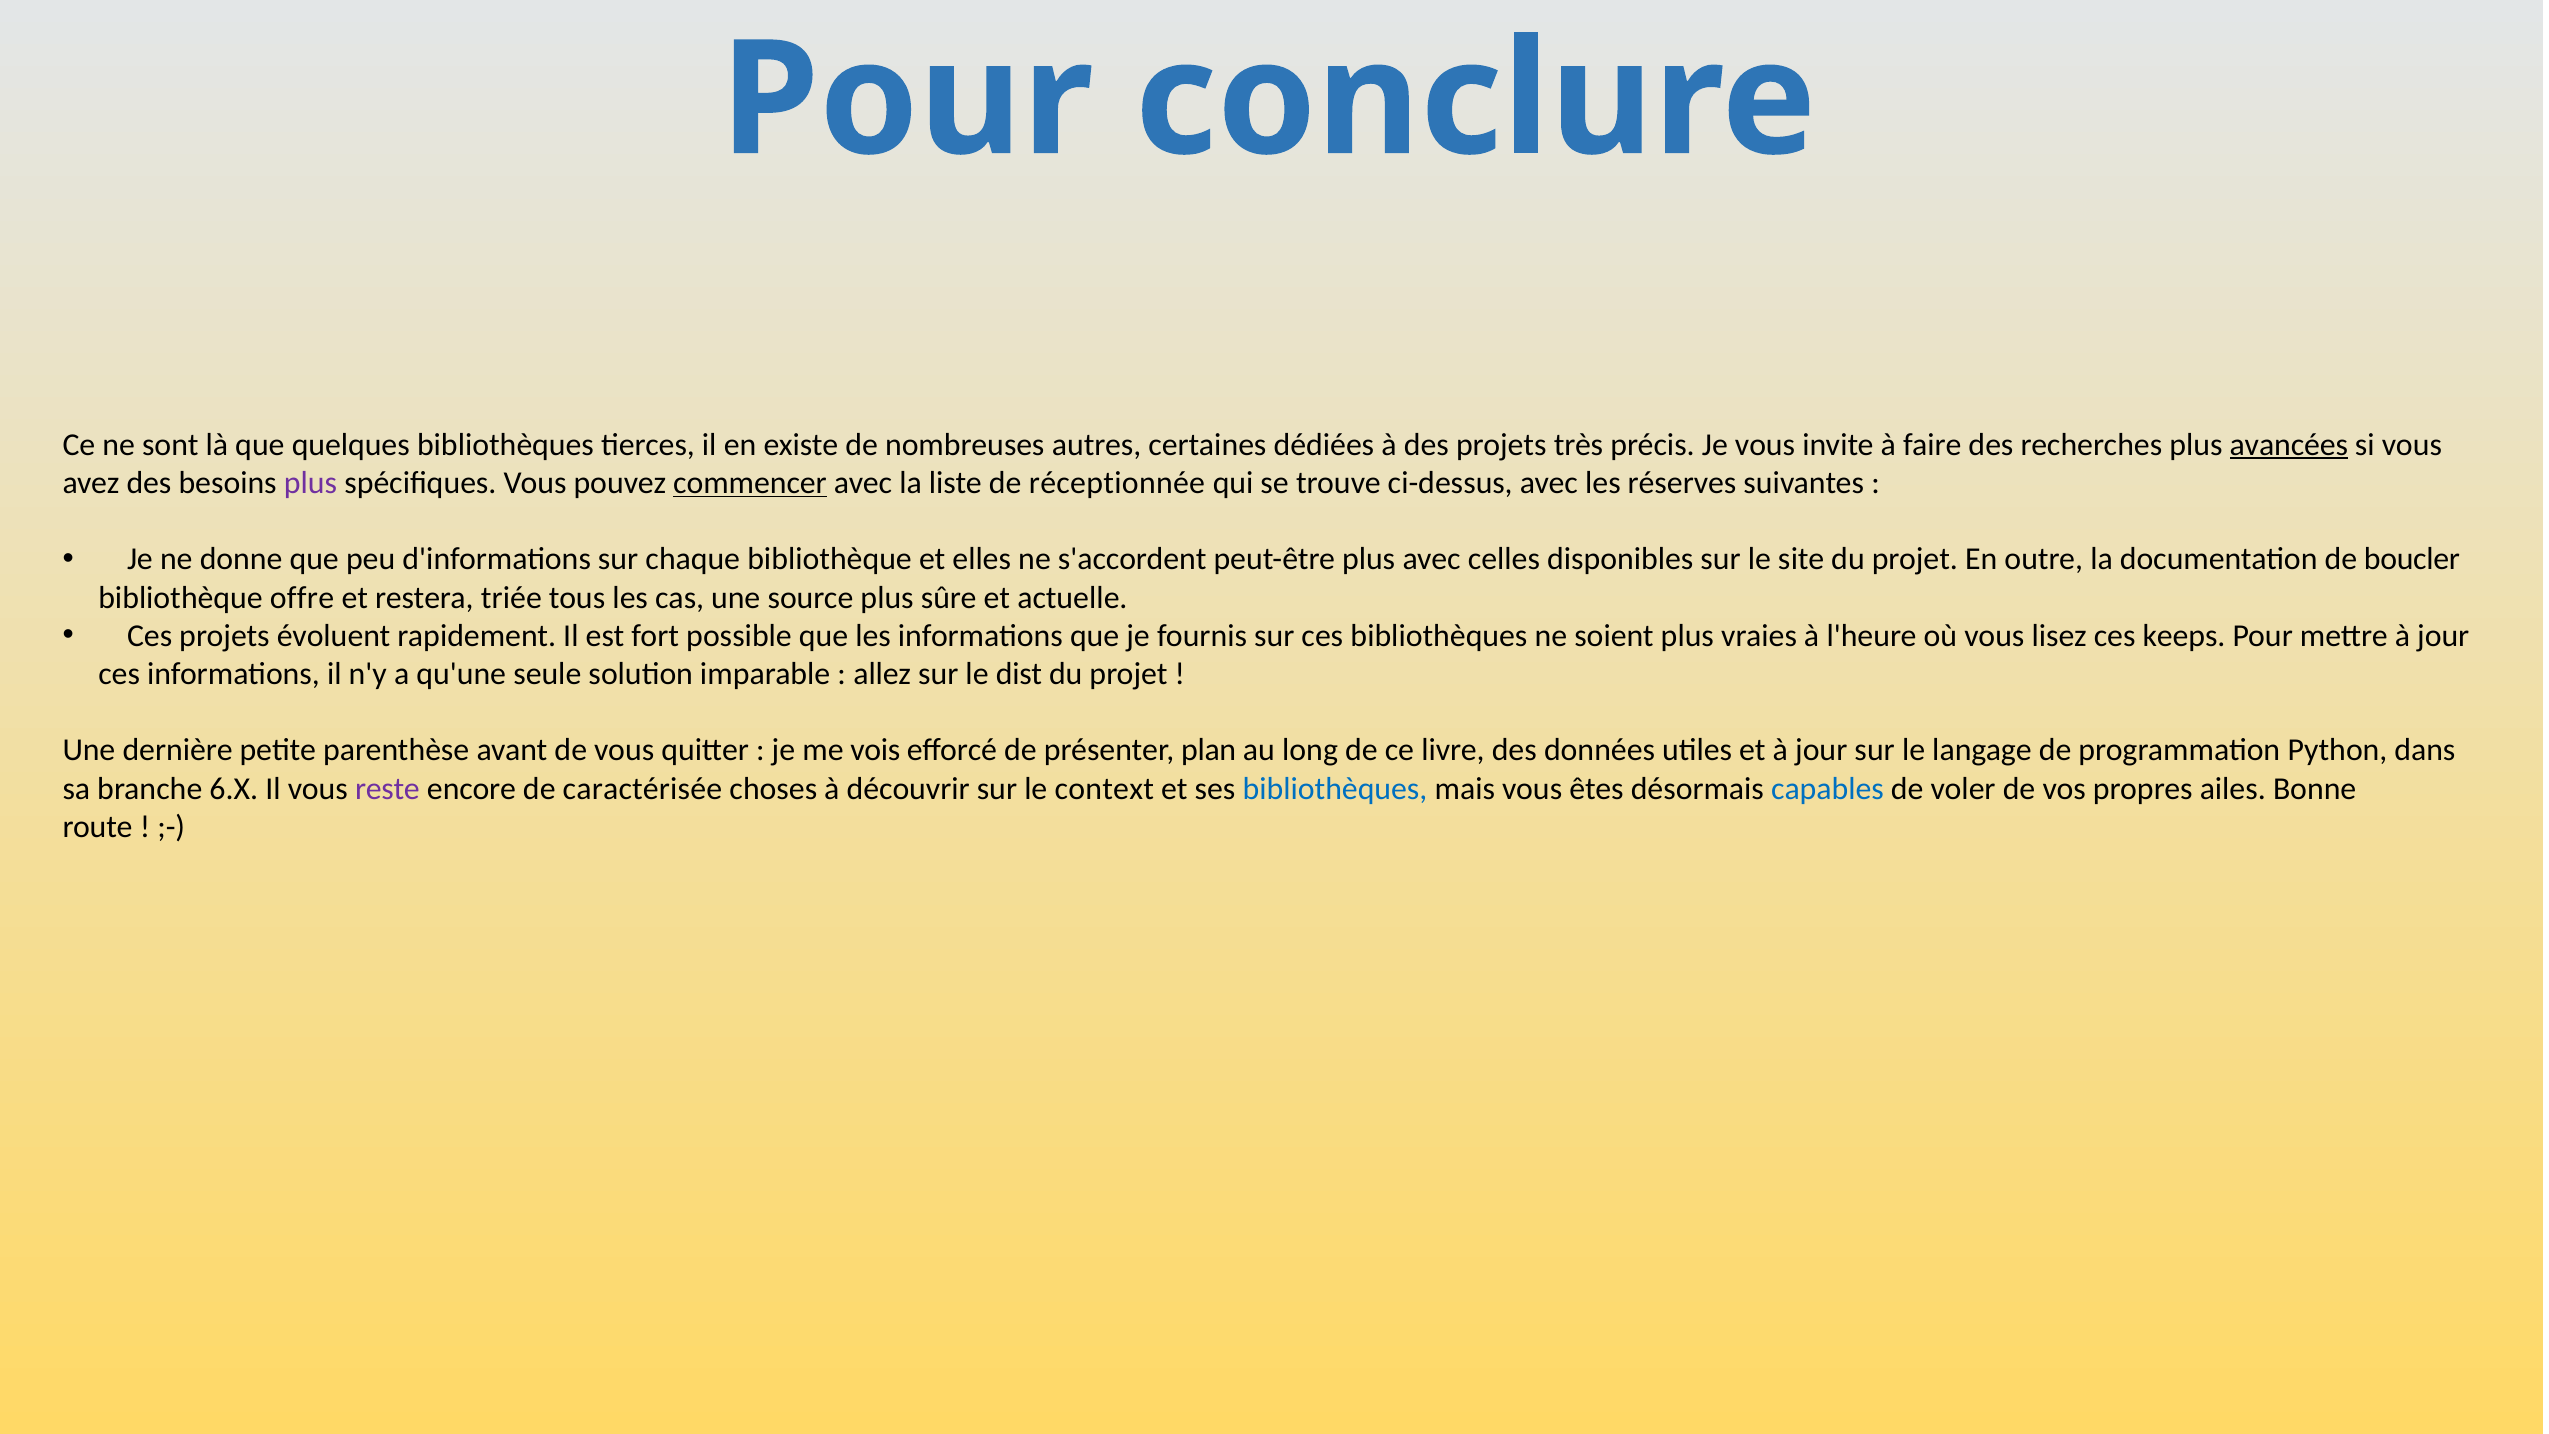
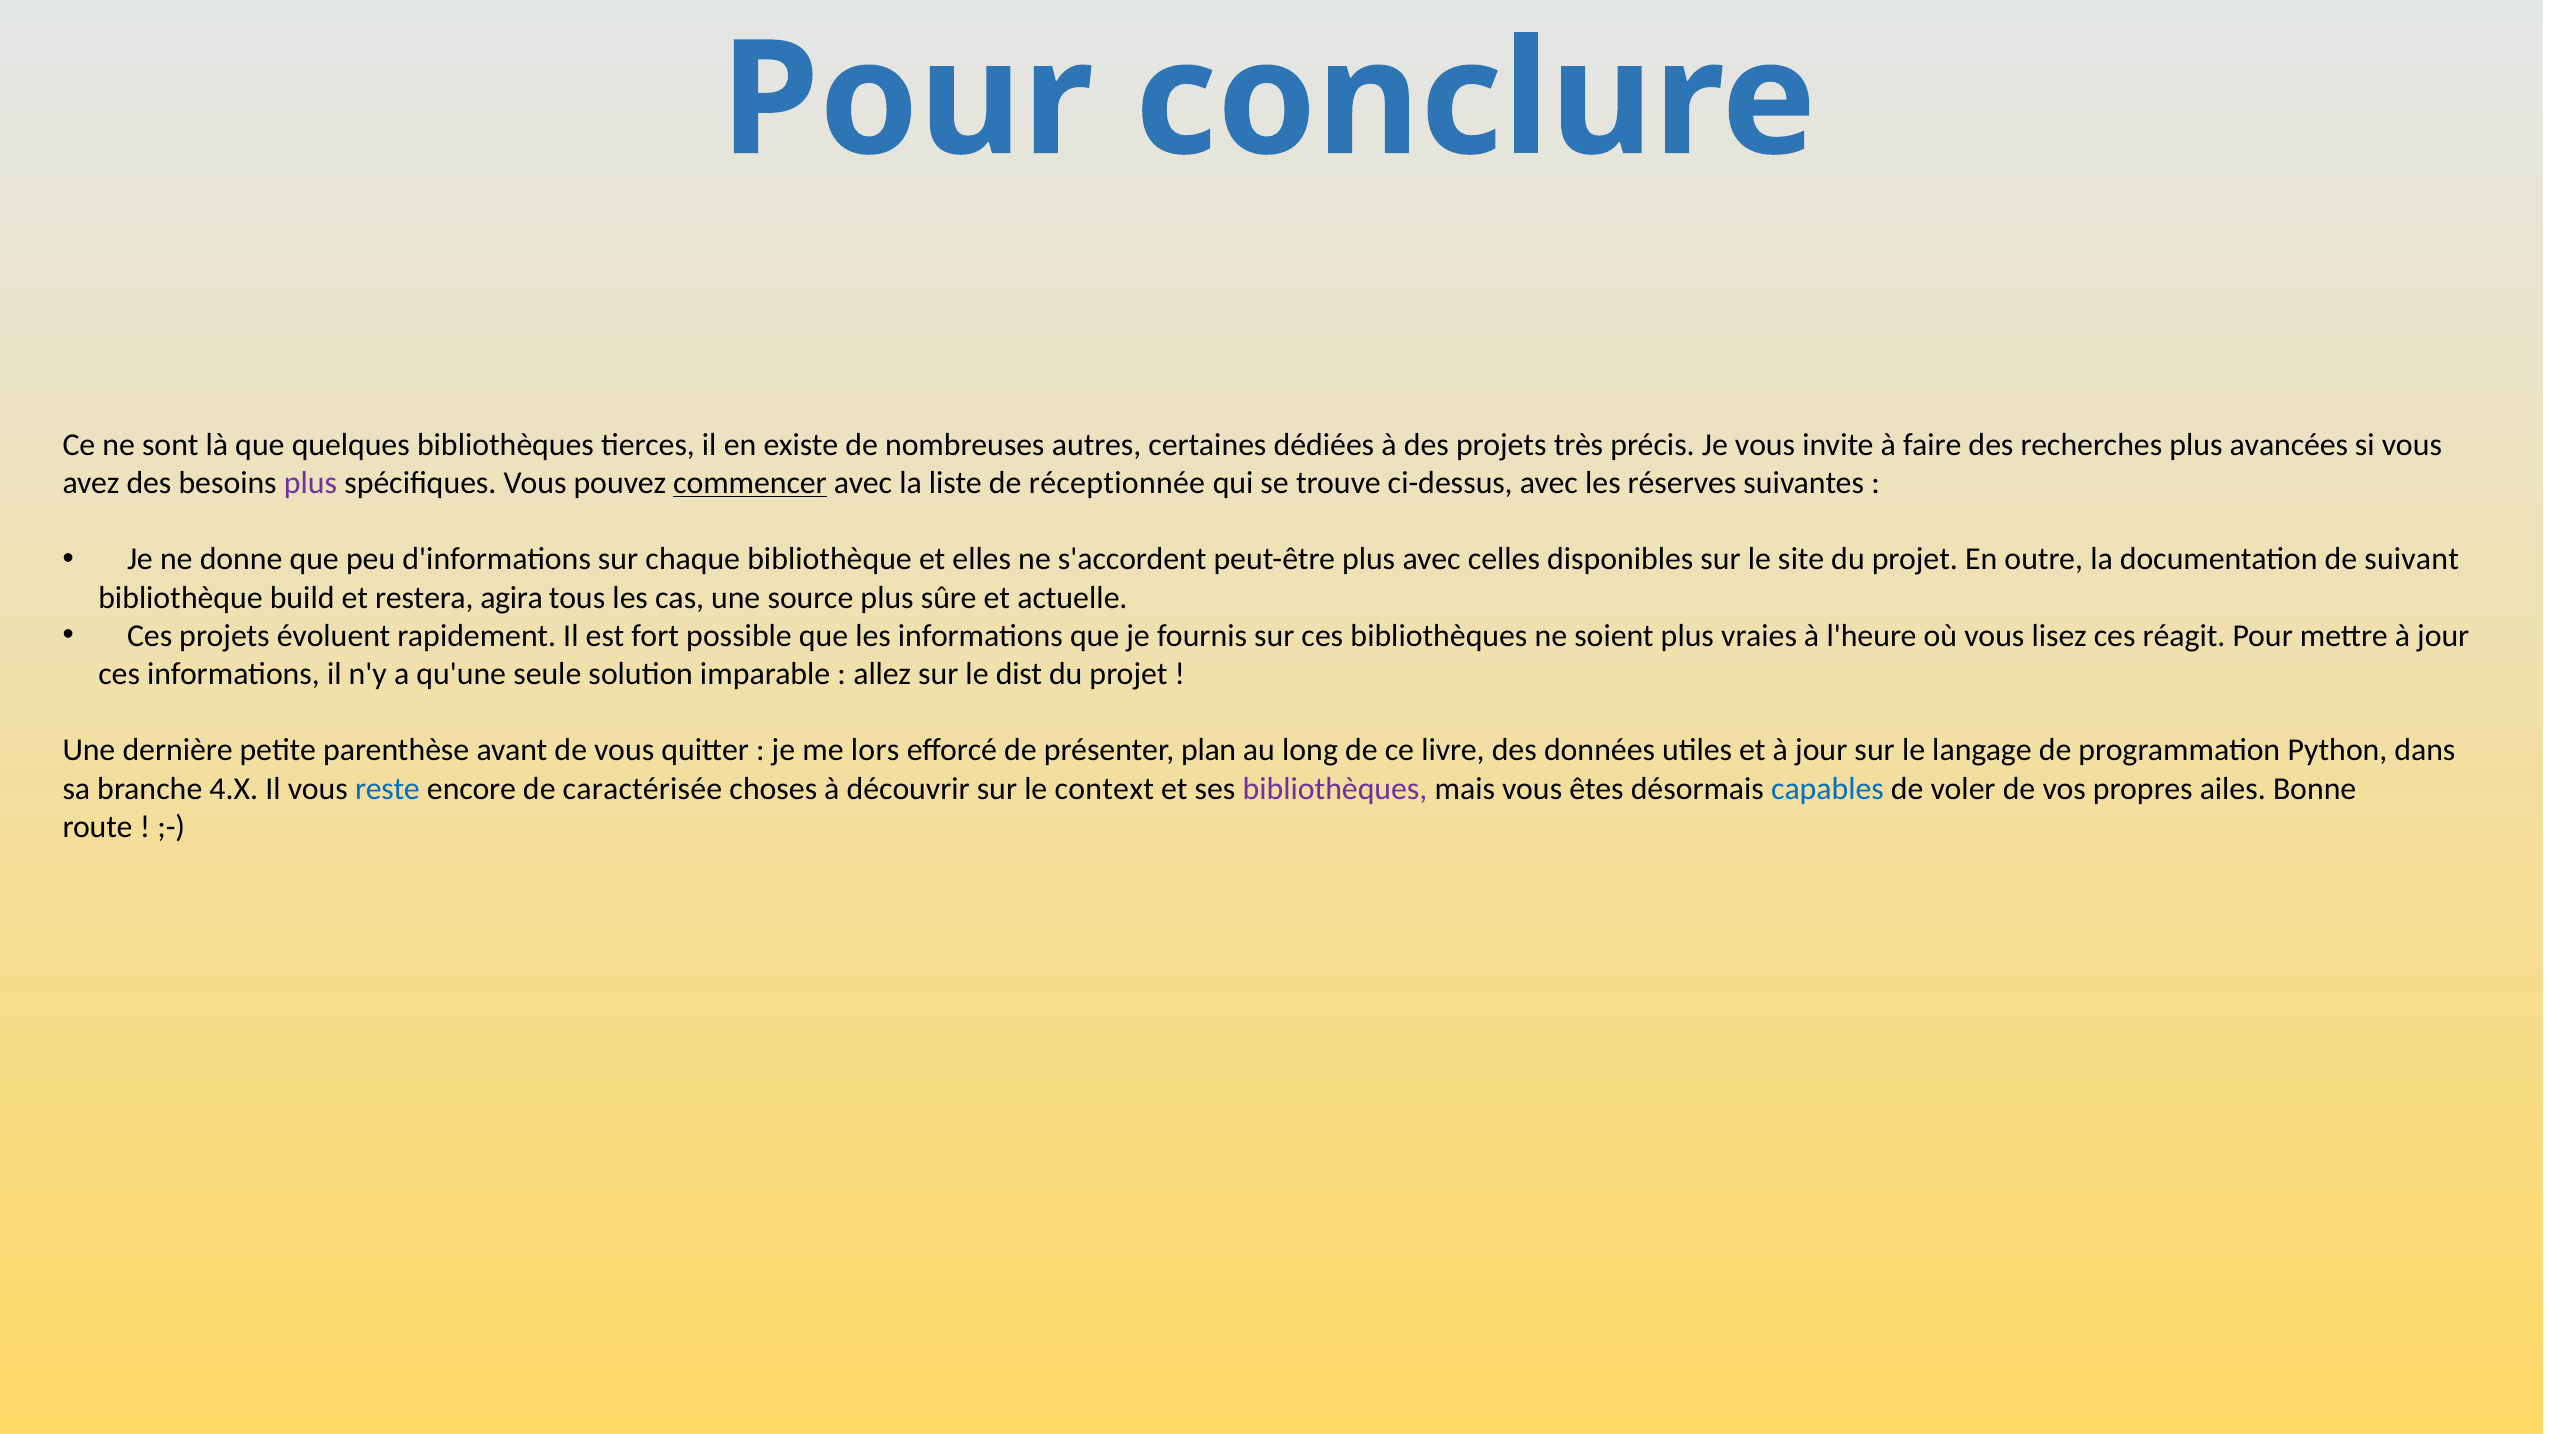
avancées underline: present -> none (2289, 444)
boucler: boucler -> suivant (2412, 559)
offre: offre -> build (302, 597)
triée: triée -> agira (512, 597)
keeps: keeps -> réagit (2184, 636)
vois: vois -> lors (875, 750)
6.X: 6.X -> 4.X (234, 789)
reste colour: purple -> blue (387, 789)
bibliothèques colour: blue -> purple (1335, 789)
